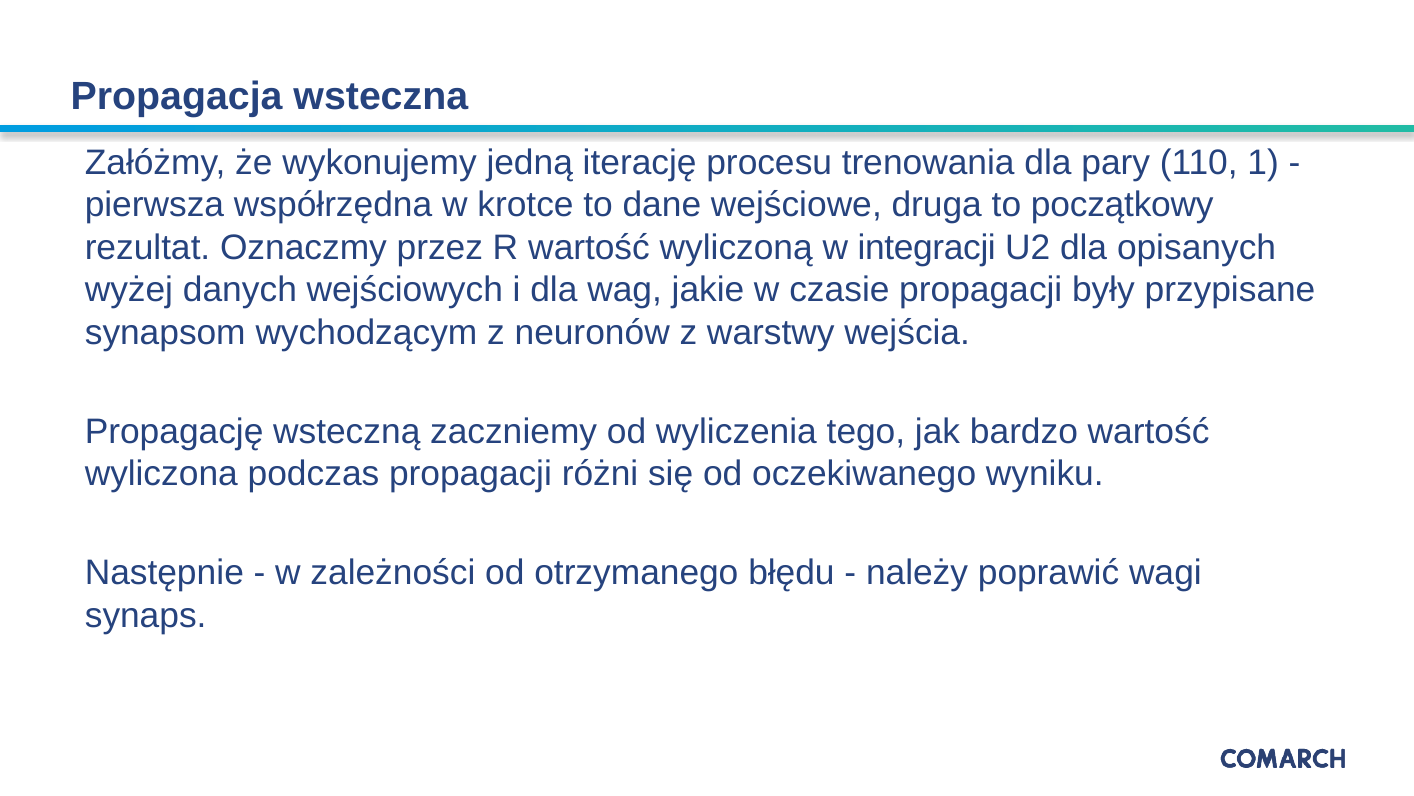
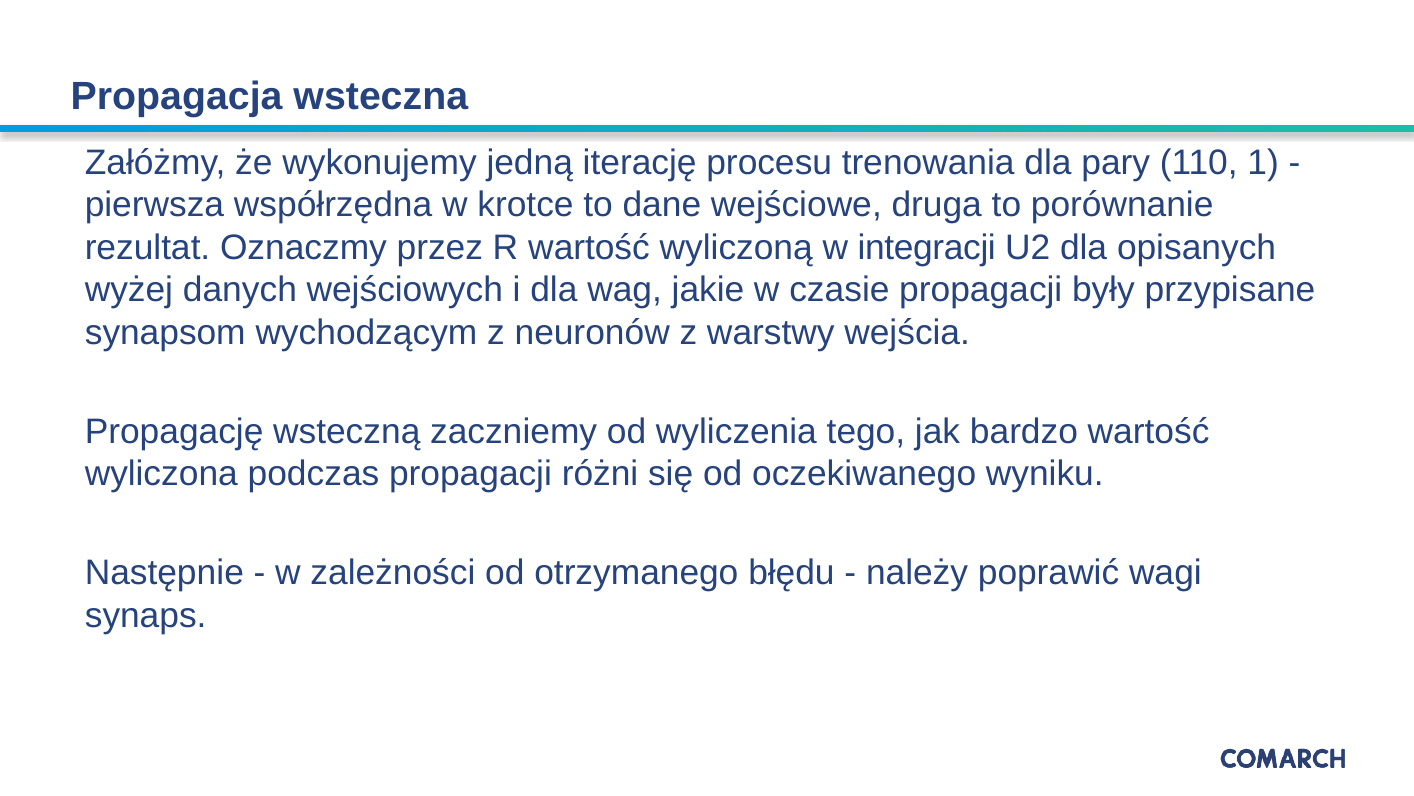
początkowy: początkowy -> porównanie (1122, 205)
